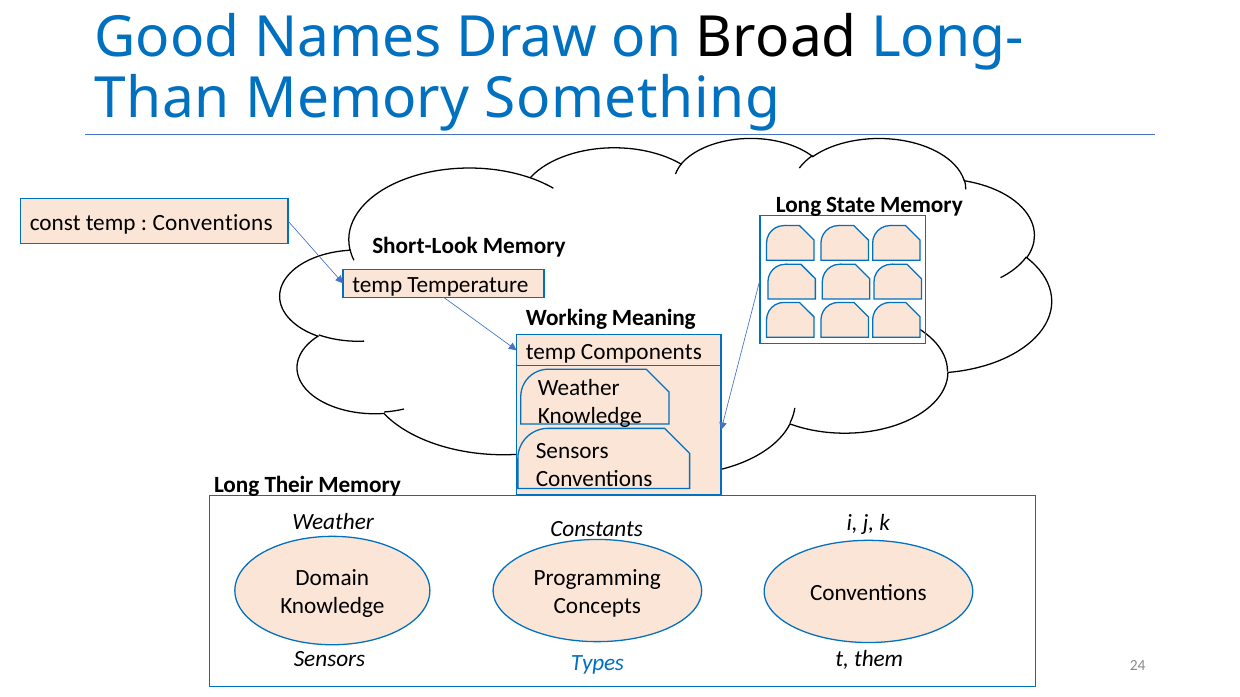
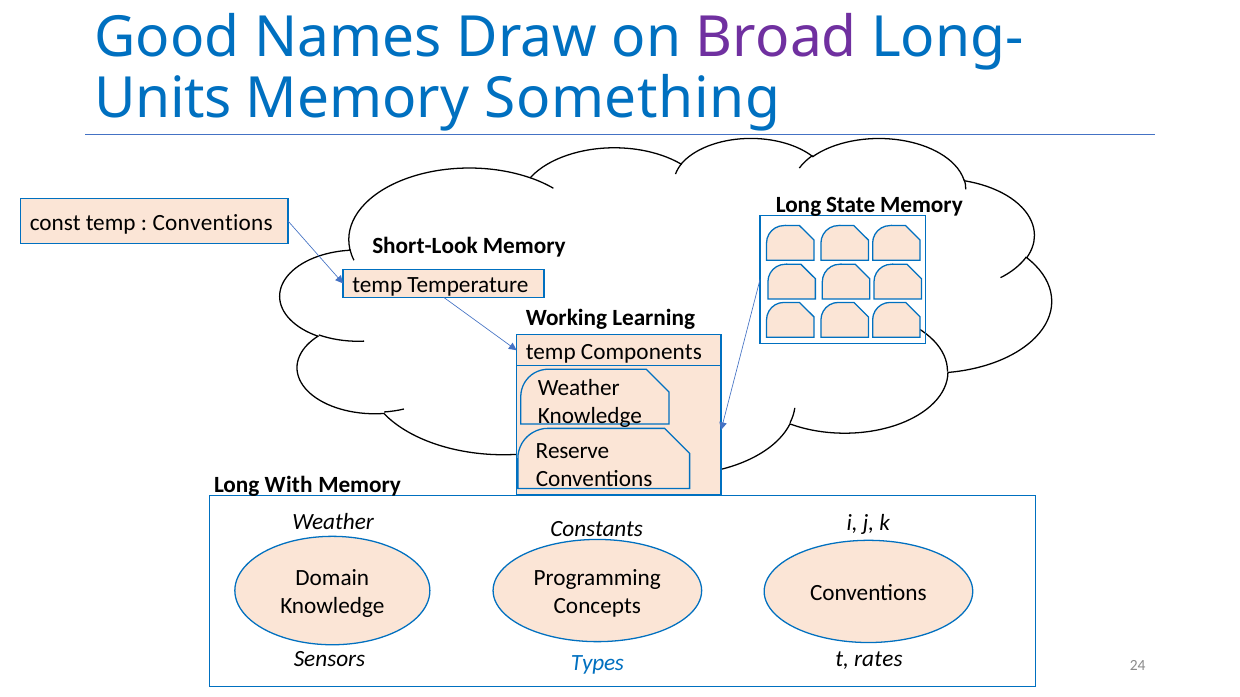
Broad colour: black -> purple (776, 38)
Than: Than -> Units (163, 99)
Meaning: Meaning -> Learning (654, 318)
Sensors: Sensors -> Reserve (572, 451)
Their: Their -> With (289, 485)
them: them -> rates (878, 659)
